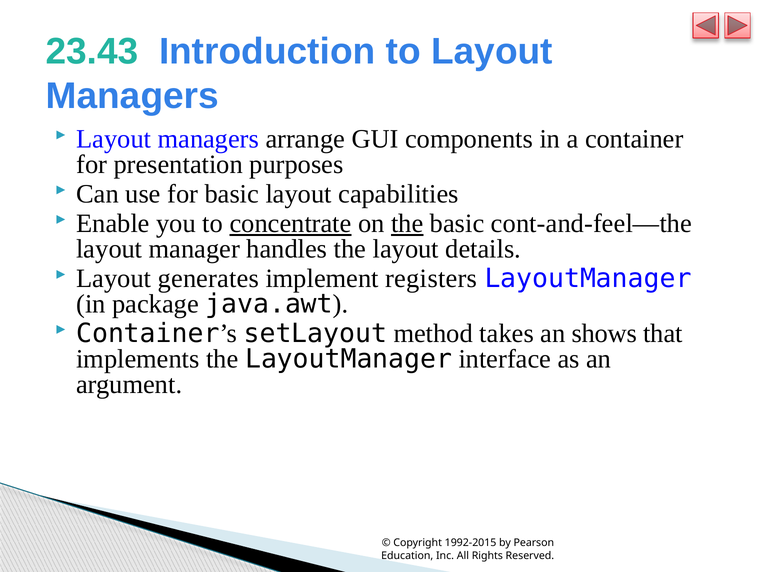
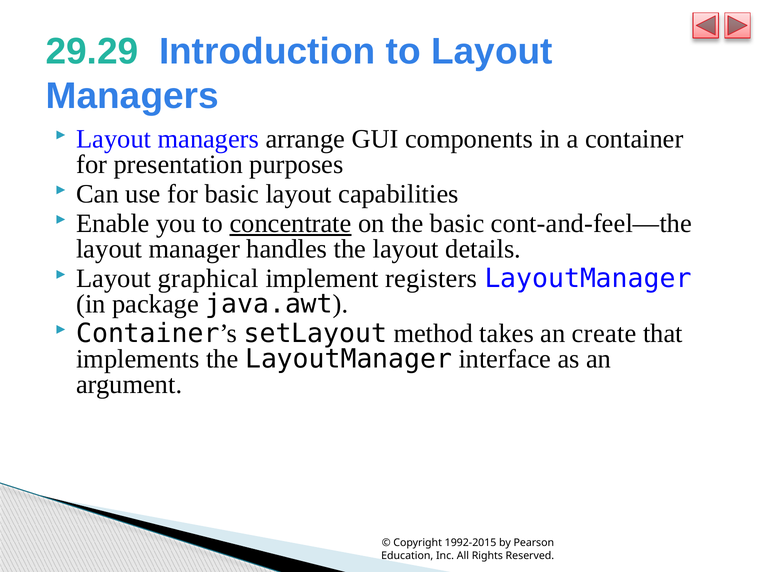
23.43: 23.43 -> 29.29 (92, 52)
the underline: present -> none (407, 224)
generates: generates -> graphical (208, 279)
shows: shows -> create (604, 334)
